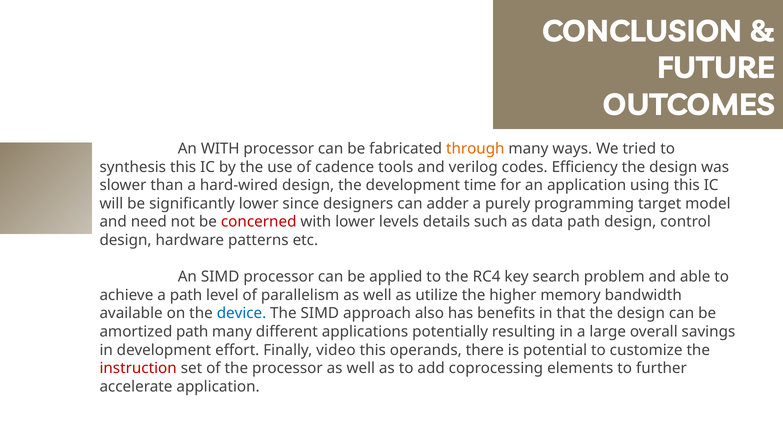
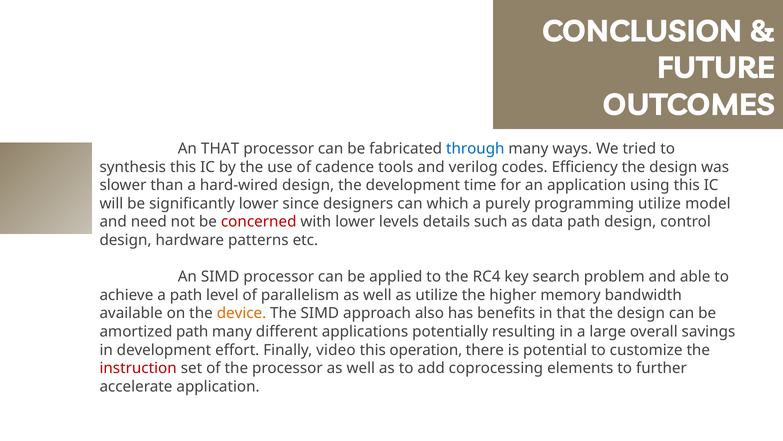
An WITH: WITH -> THAT (220, 149)
through colour: orange -> blue (475, 149)
adder: adder -> which (448, 203)
programming target: target -> utilize (660, 203)
device colour: blue -> orange (241, 313)
operands: operands -> operation (426, 350)
